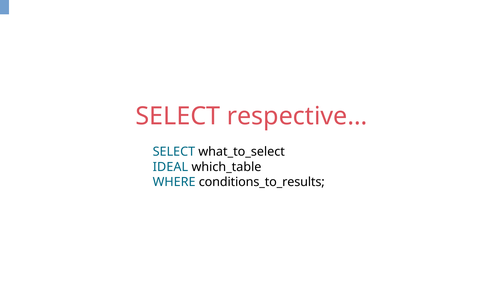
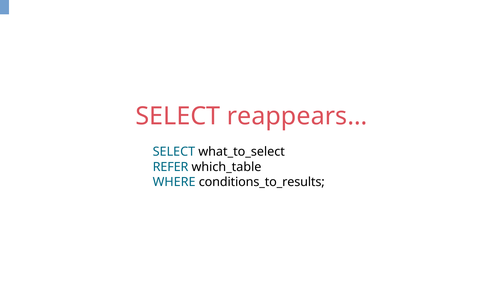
respective…: respective… -> reappears… (297, 116)
IDEAL: IDEAL -> REFER (171, 167)
